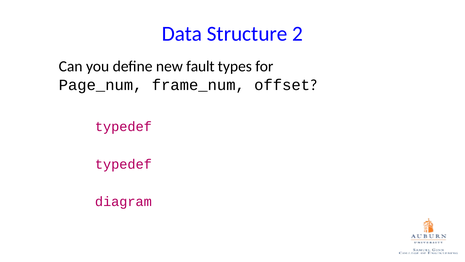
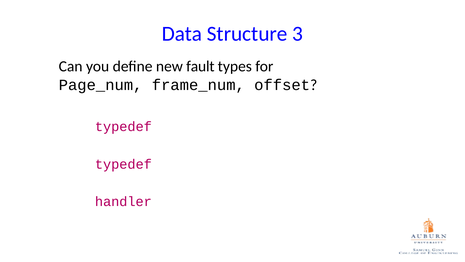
2: 2 -> 3 (298, 34)
diagram: diagram -> handler (123, 201)
